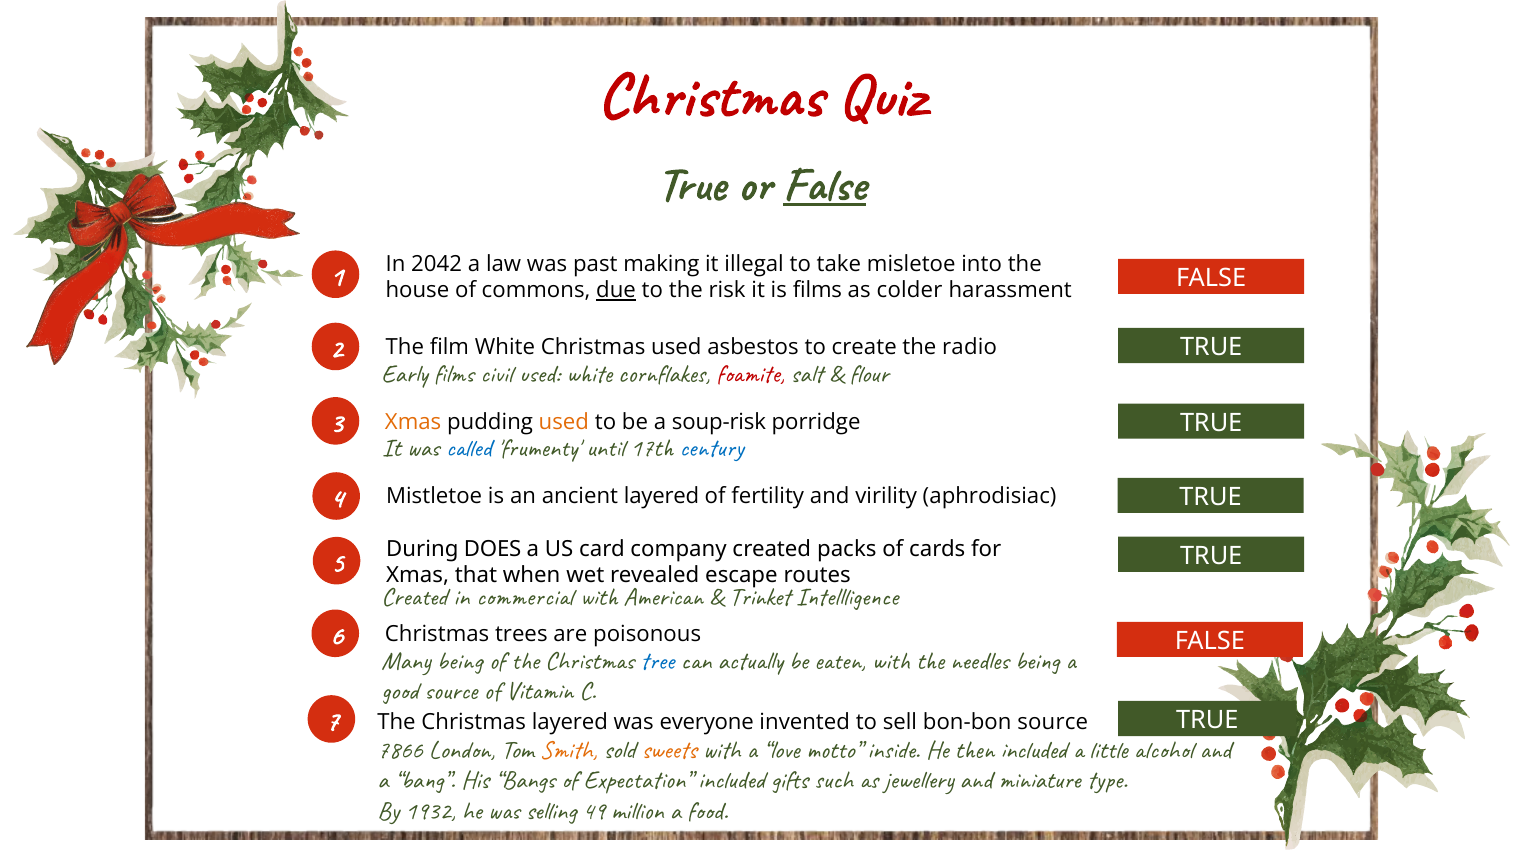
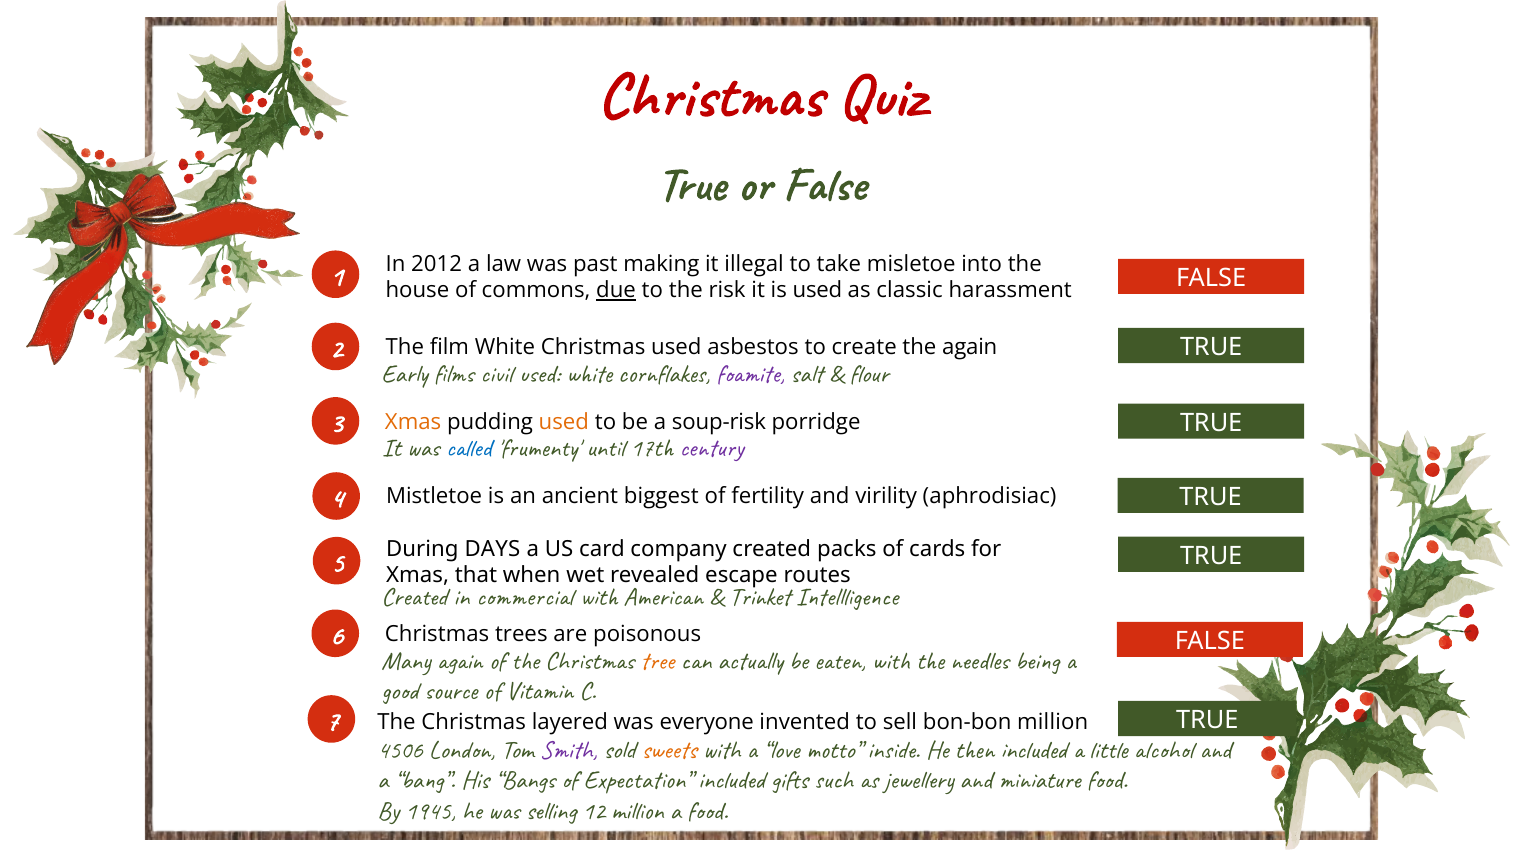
False underline: present -> none (824, 184)
2042: 2042 -> 2012 (437, 264)
is films: films -> used (817, 290)
colder: colder -> classic (910, 290)
the radio: radio -> again (970, 347)
foamite colour: red -> purple (751, 374)
century colour: blue -> purple (712, 448)
ancient layered: layered -> biggest (661, 496)
DOES: DOES -> DAYS (492, 549)
Many being: being -> again (460, 661)
tree colour: blue -> orange (657, 661)
bon-bon source: source -> million (1053, 721)
7866: 7866 -> 4506 (400, 750)
Smith colour: orange -> purple (569, 750)
miniature type: type -> food (1107, 780)
1932: 1932 -> 1945 (430, 811)
49: 49 -> 12 (594, 811)
